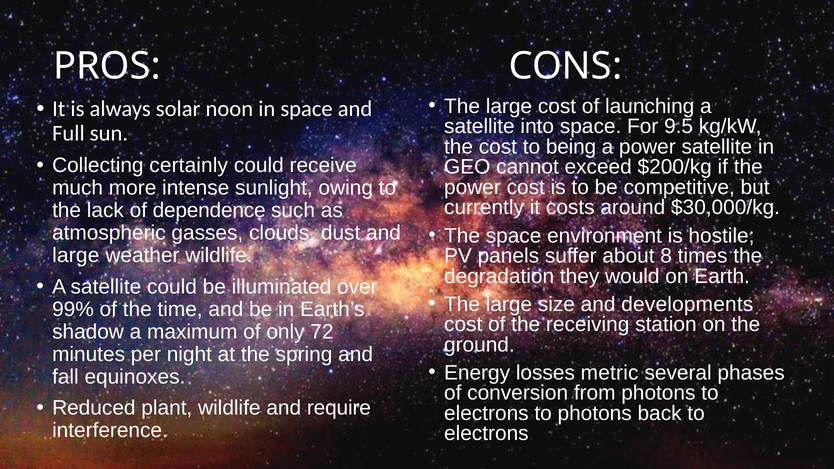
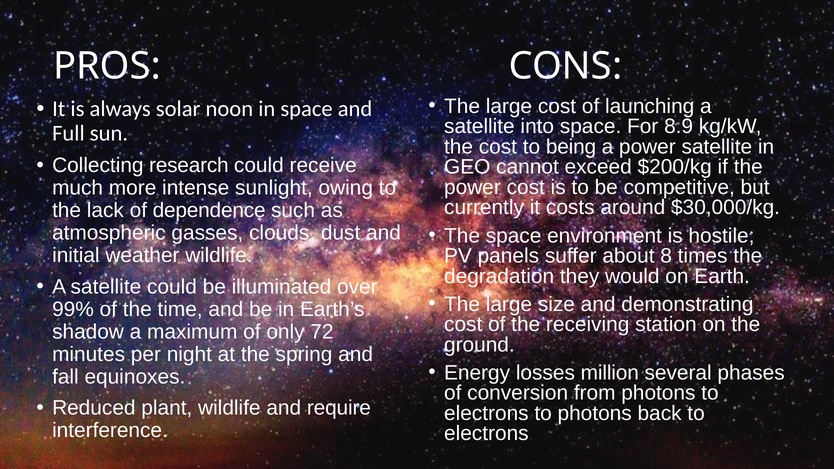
9.5: 9.5 -> 8.9 (679, 127)
certainly: certainly -> research (189, 166)
large: large -> initial (76, 256)
developments: developments -> demonstrating (687, 304)
metric: metric -> million (610, 373)
